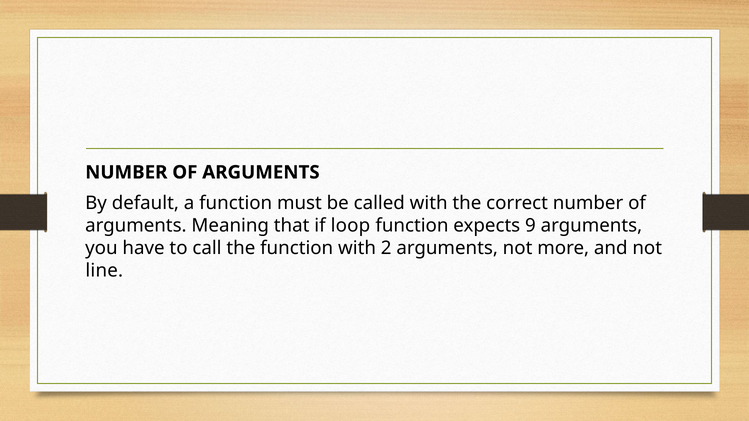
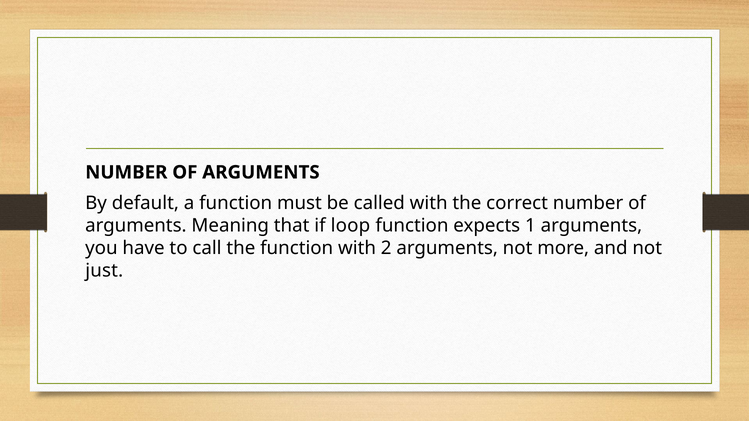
9: 9 -> 1 (530, 226)
line: line -> just (104, 271)
